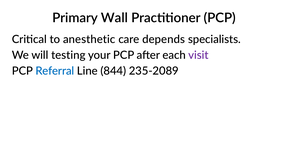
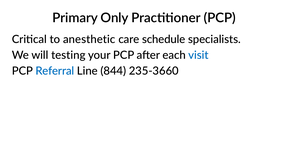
Wall: Wall -> Only (114, 18)
depends: depends -> schedule (164, 39)
visit colour: purple -> blue (198, 55)
235-2089: 235-2089 -> 235-3660 (154, 71)
